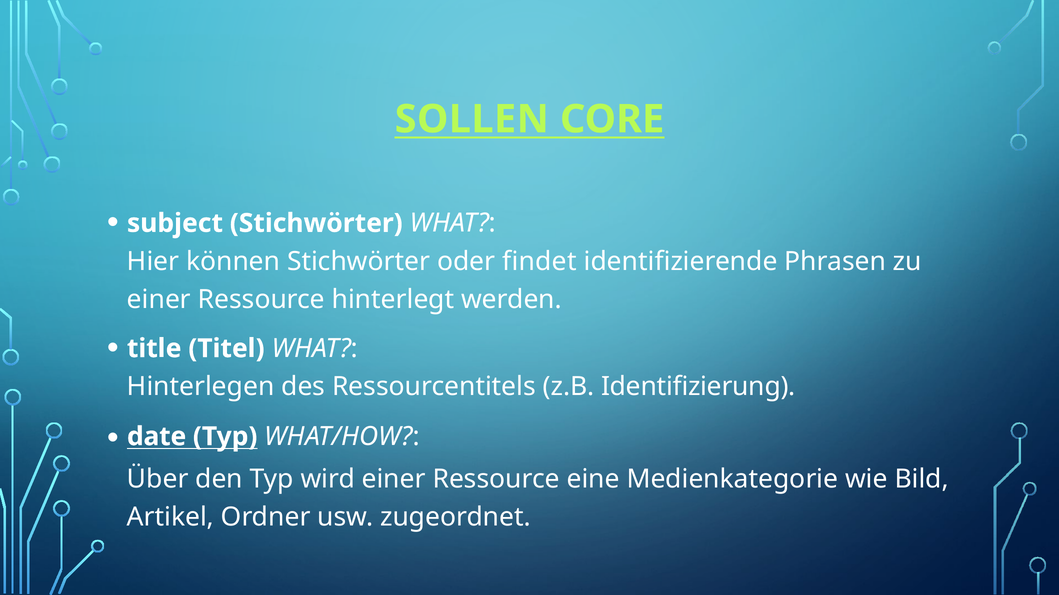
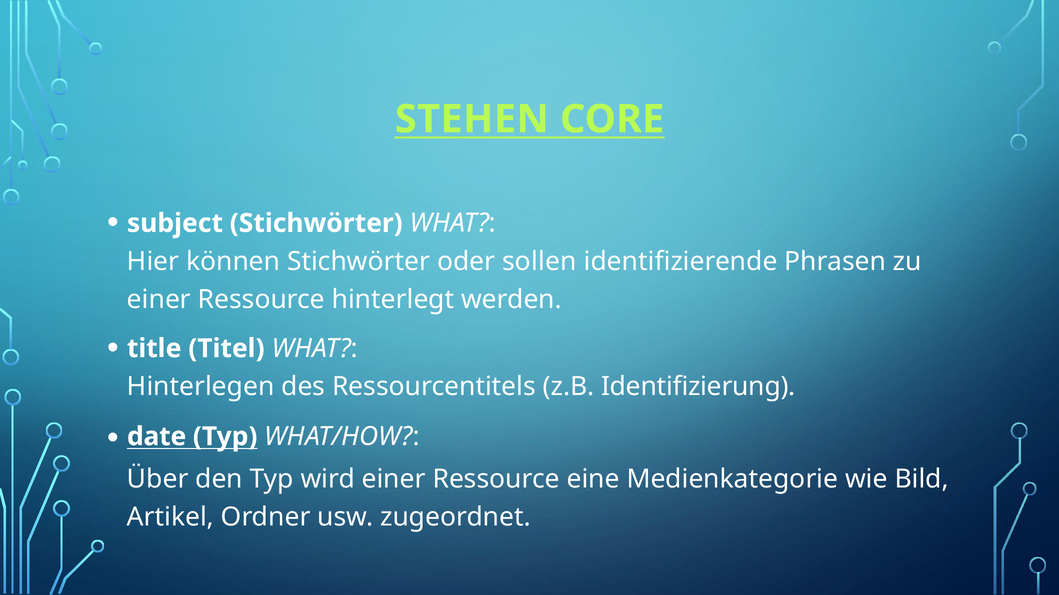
SOLLEN: SOLLEN -> STEHEN (472, 119)
findet: findet -> sollen (539, 262)
